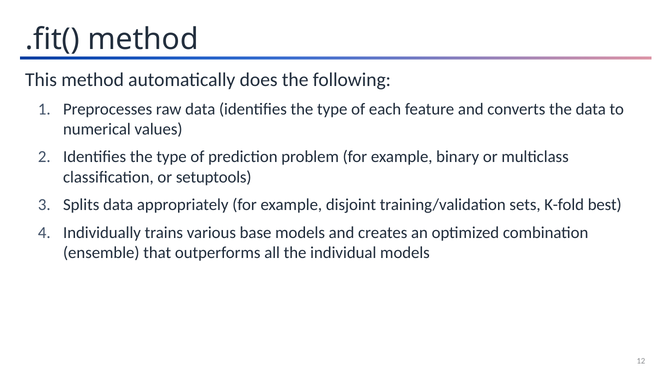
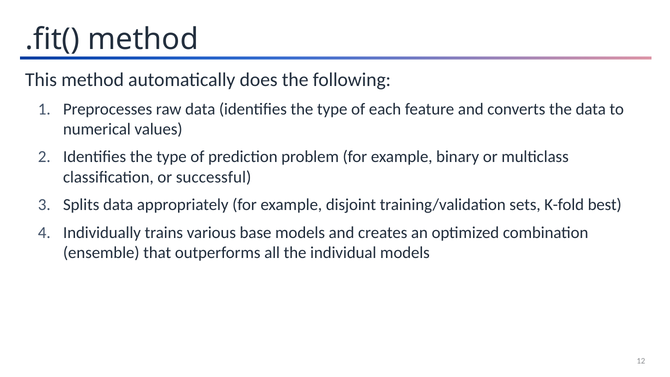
setuptools: setuptools -> successful (214, 177)
